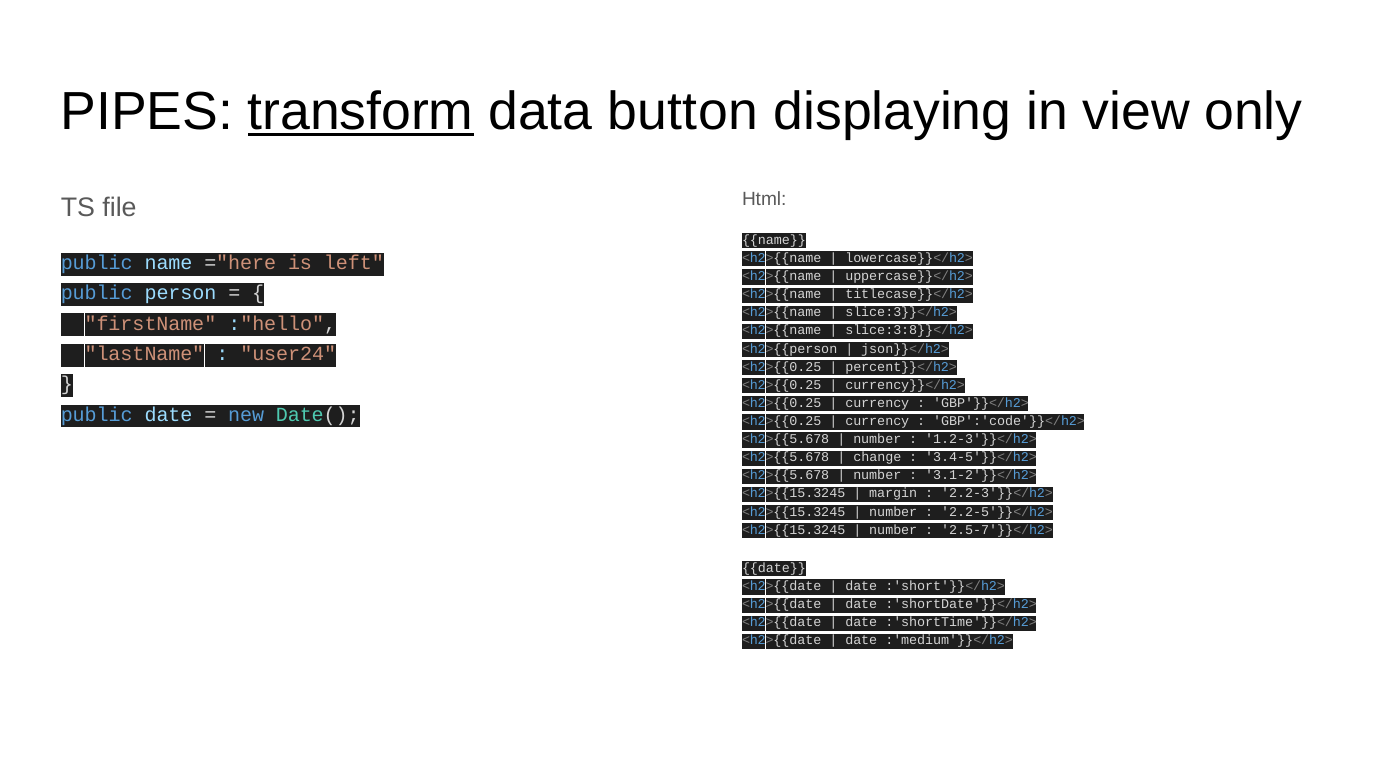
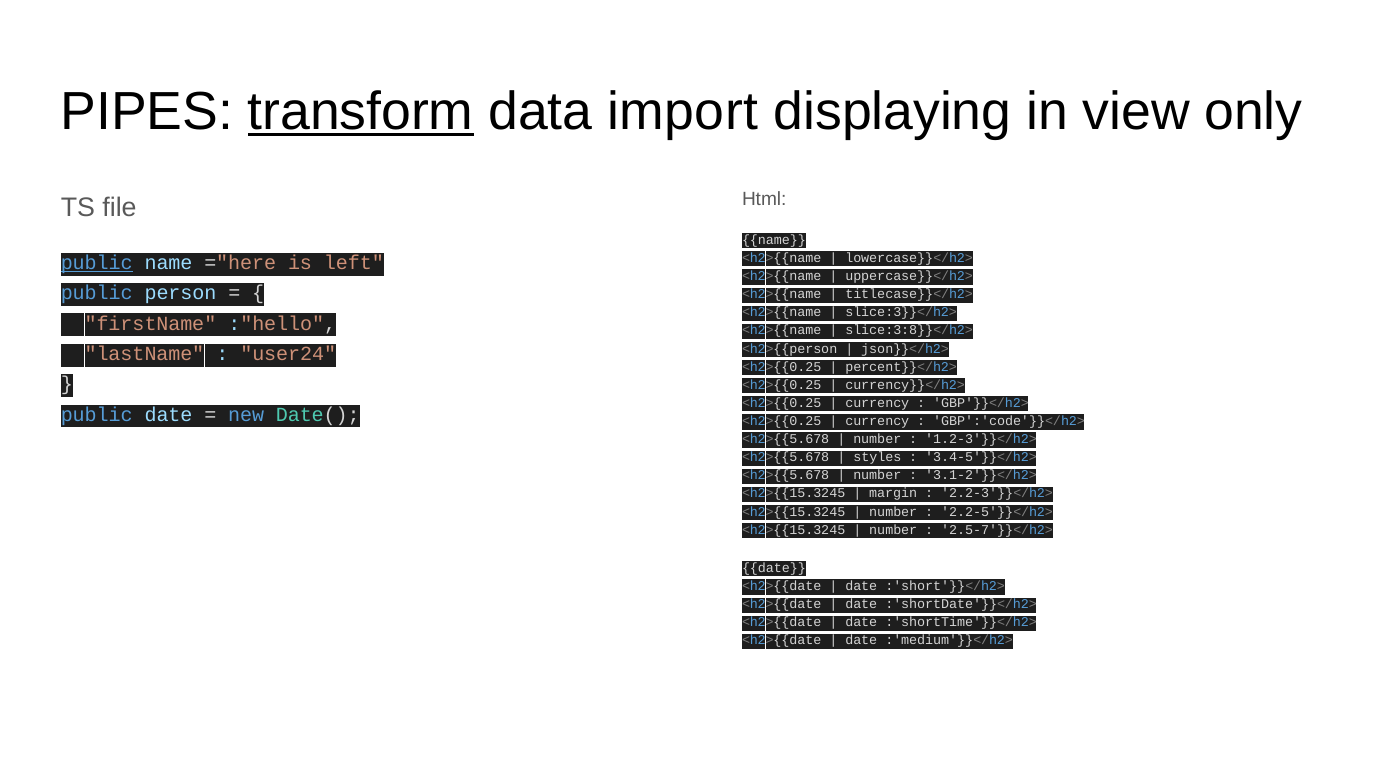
button: button -> import (683, 112)
public underline: none -> present (97, 263)
change: change -> styles (877, 457)
